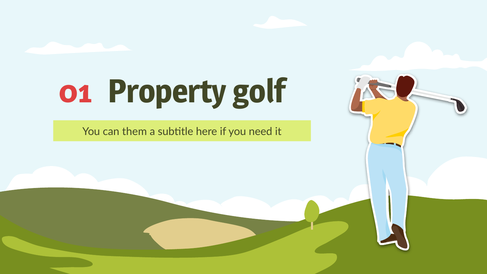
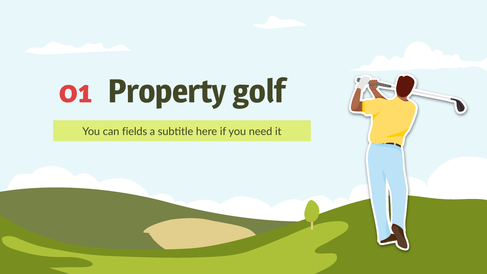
them: them -> fields (135, 131)
